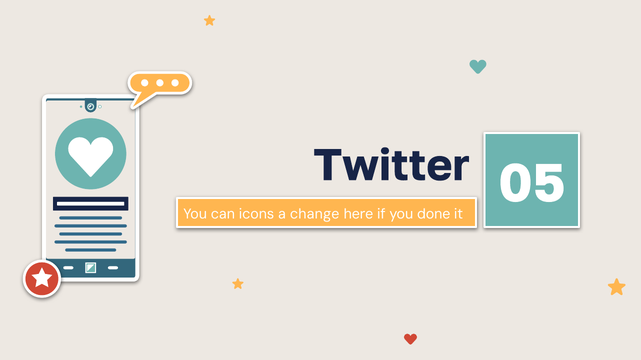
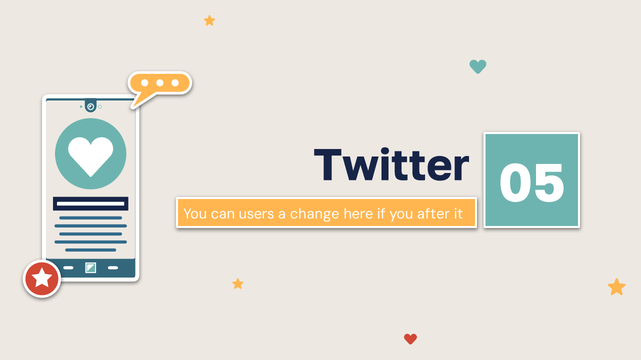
icons: icons -> users (257, 214)
done: done -> after (434, 214)
